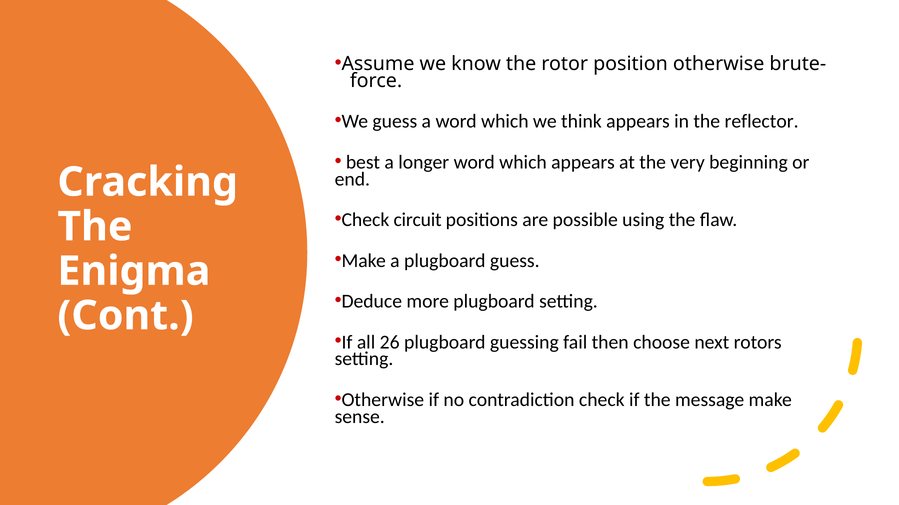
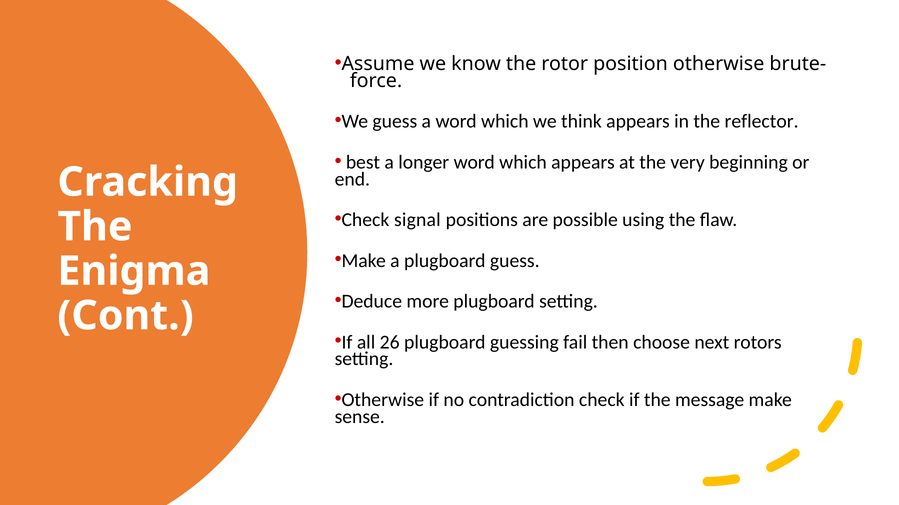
circuit: circuit -> signal (417, 220)
